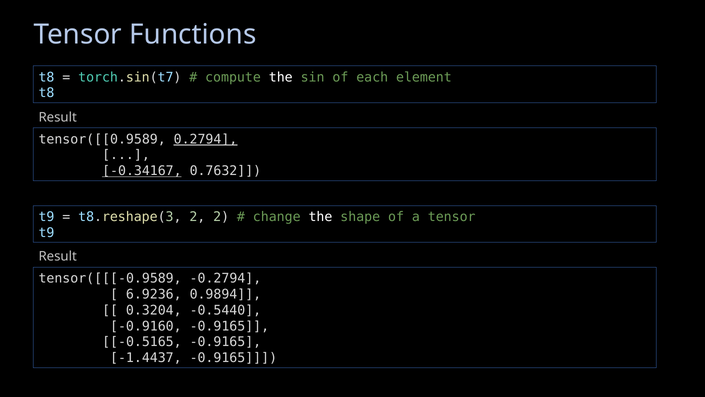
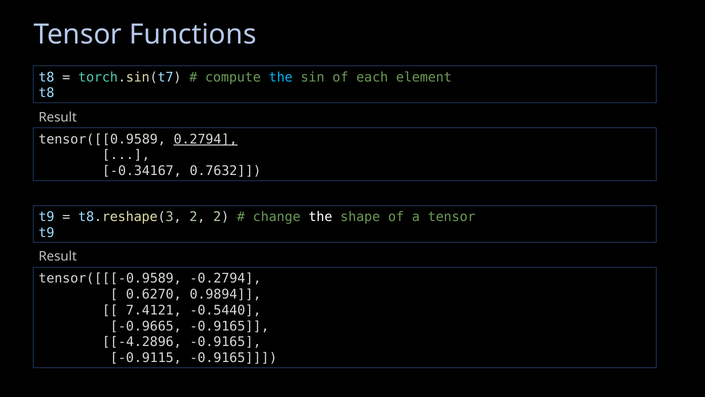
the colour: white -> light blue (281, 77)
-0.34167 underline: present -> none (142, 171)
6.9236: 6.9236 -> 0.6270 (154, 294)
0.3204: 0.3204 -> 7.4121 (154, 310)
-0.9160: -0.9160 -> -0.9665 (146, 326)
-0.5165: -0.5165 -> -4.2896 (142, 342)
-1.4437: -1.4437 -> -0.9115 (146, 358)
